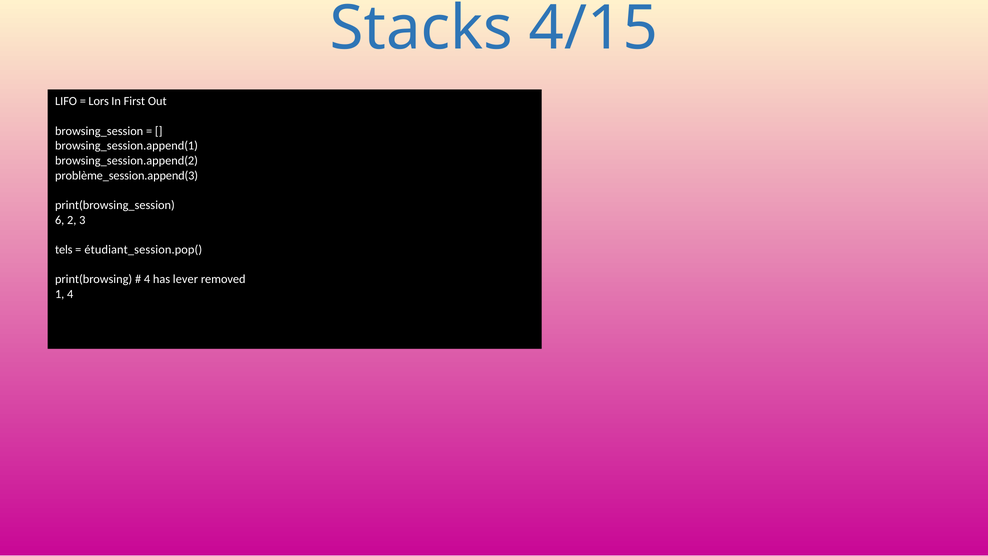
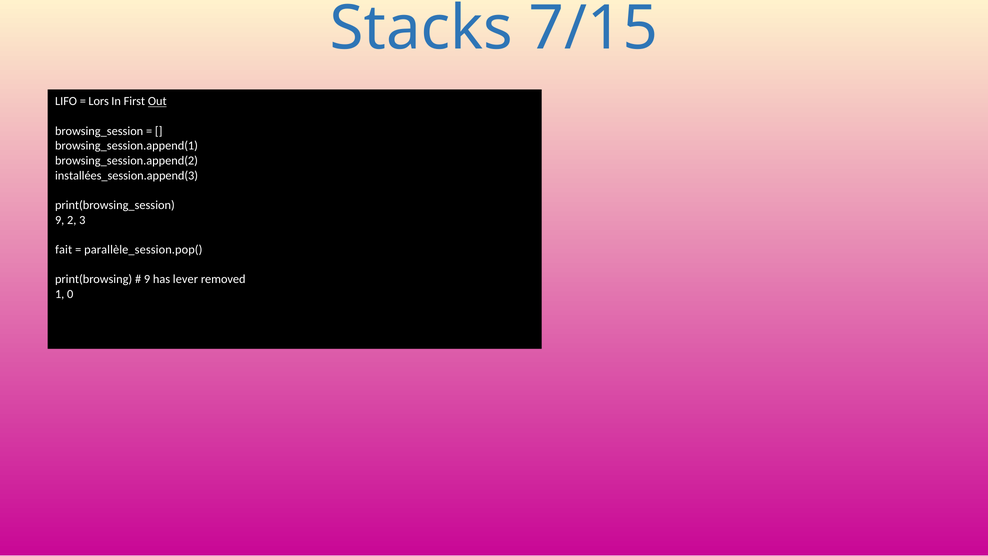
4/15: 4/15 -> 7/15 (593, 28)
Out underline: none -> present (157, 101)
problème_session.append(3: problème_session.append(3 -> installées_session.append(3 (127, 175)
6: 6 -> 9 (60, 220)
tels: tels -> fait (64, 250)
étudiant_session.pop(: étudiant_session.pop( -> parallèle_session.pop( (143, 250)
4: 4 -> 9 (147, 279)
1 4: 4 -> 0 (70, 294)
